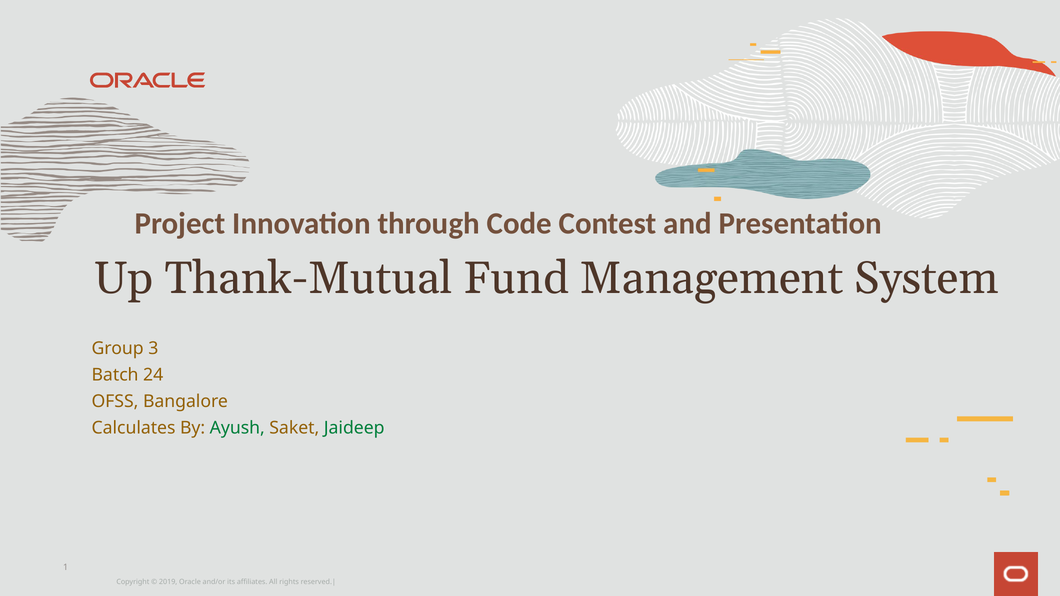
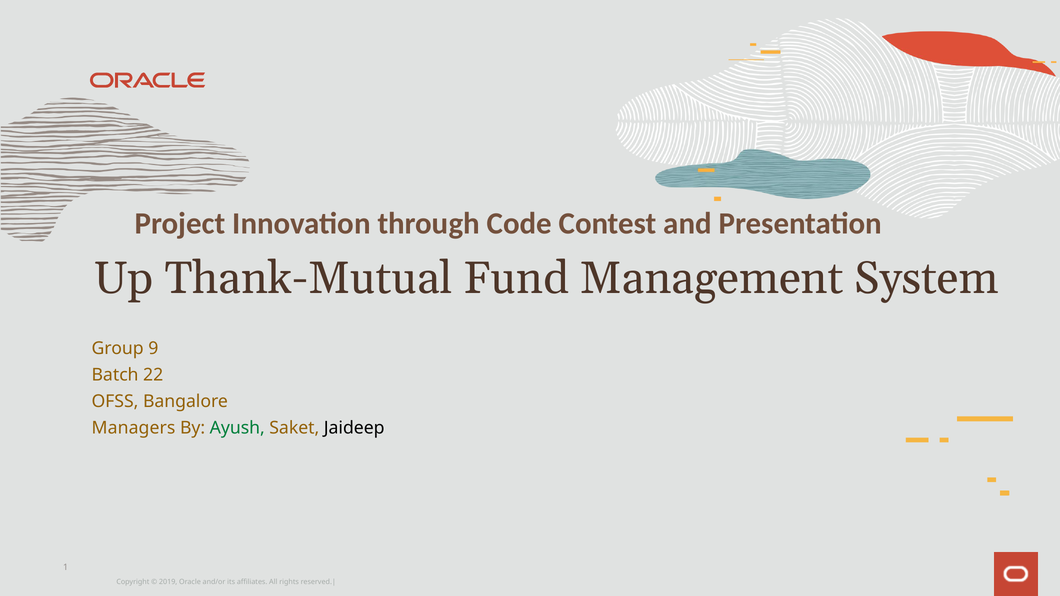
3: 3 -> 9 (153, 349)
24: 24 -> 22 (153, 375)
Calculates: Calculates -> Managers (133, 428)
Jaideep colour: green -> black (354, 428)
